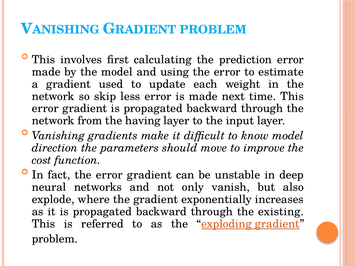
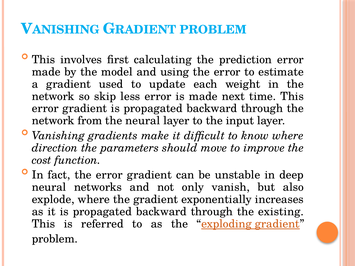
the having: having -> neural (143, 121)
know model: model -> where (288, 136)
